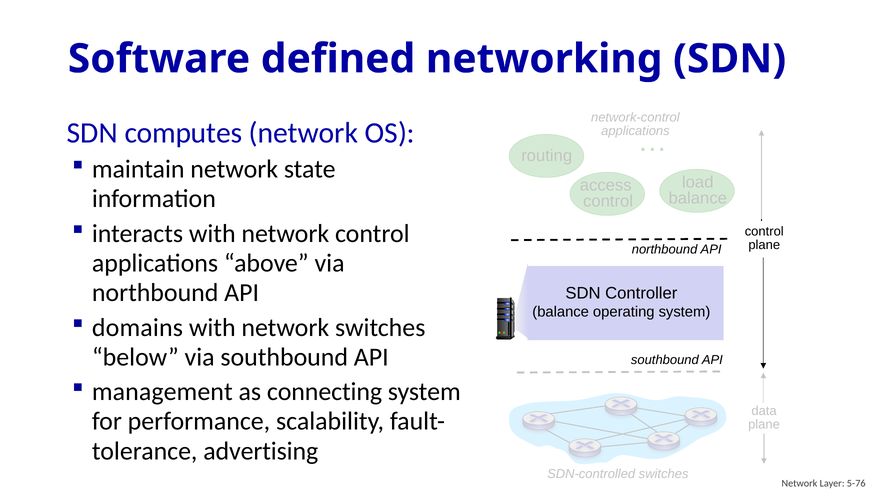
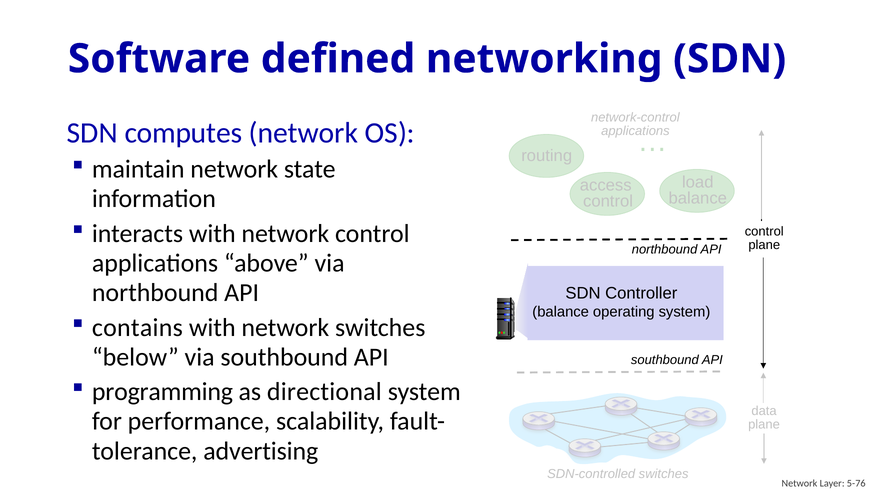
domains: domains -> contains (137, 327)
management: management -> programming (162, 392)
connecting: connecting -> directional (324, 392)
